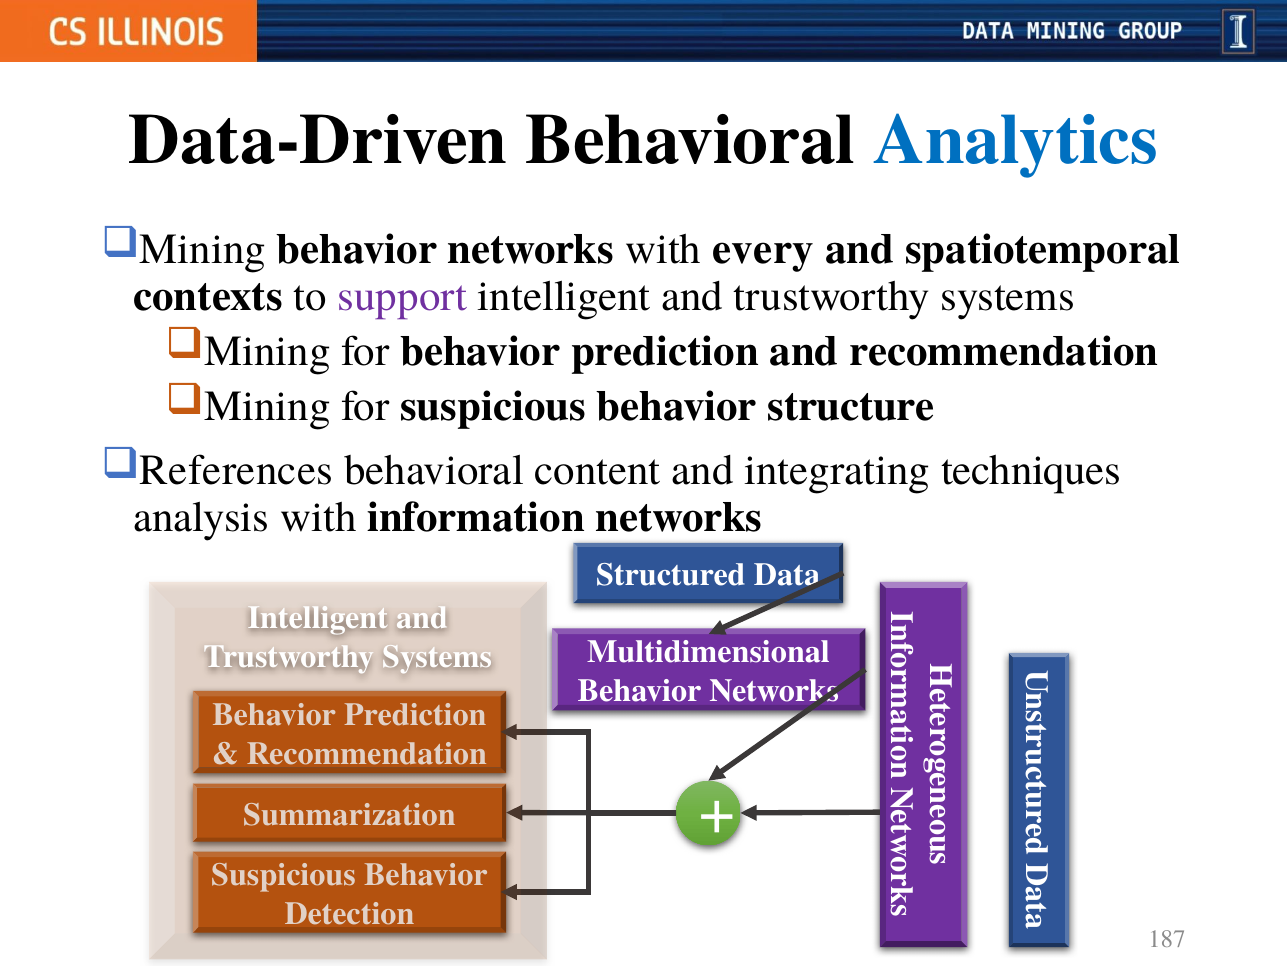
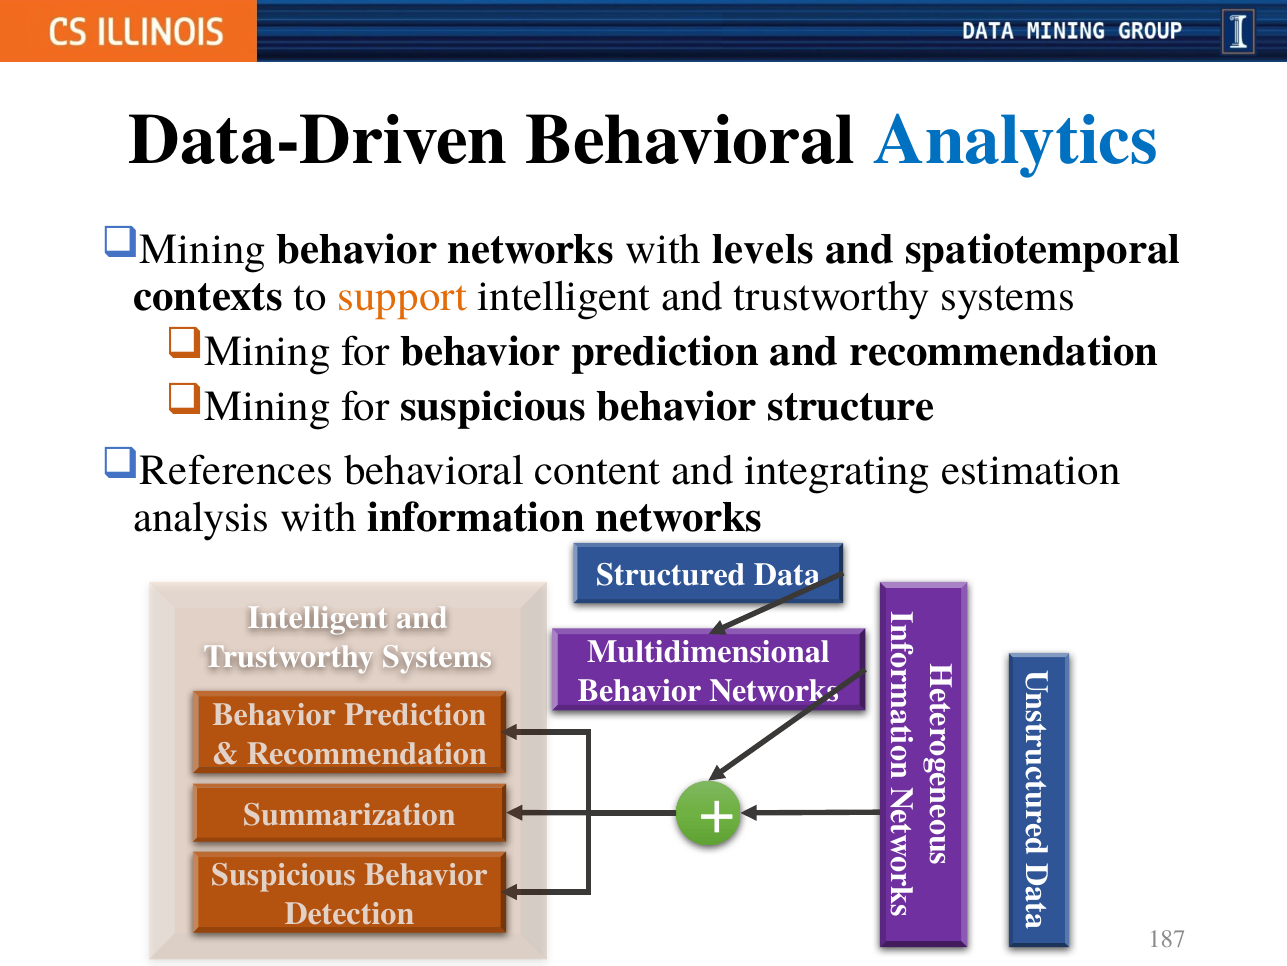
every: every -> levels (763, 249)
support colour: purple -> orange (402, 296)
techniques: techniques -> estimation (1031, 470)
